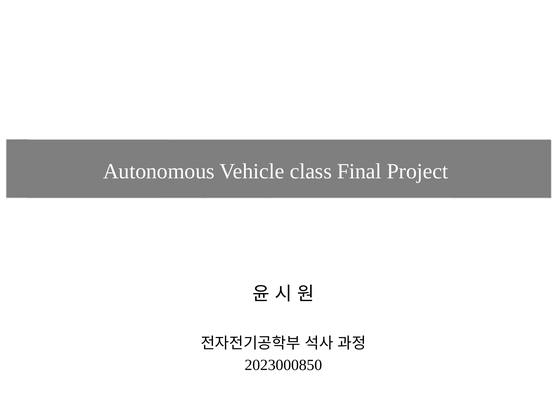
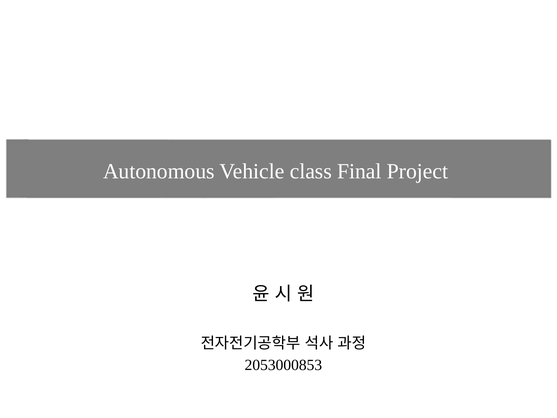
2023000850: 2023000850 -> 2053000853 (283, 365)
